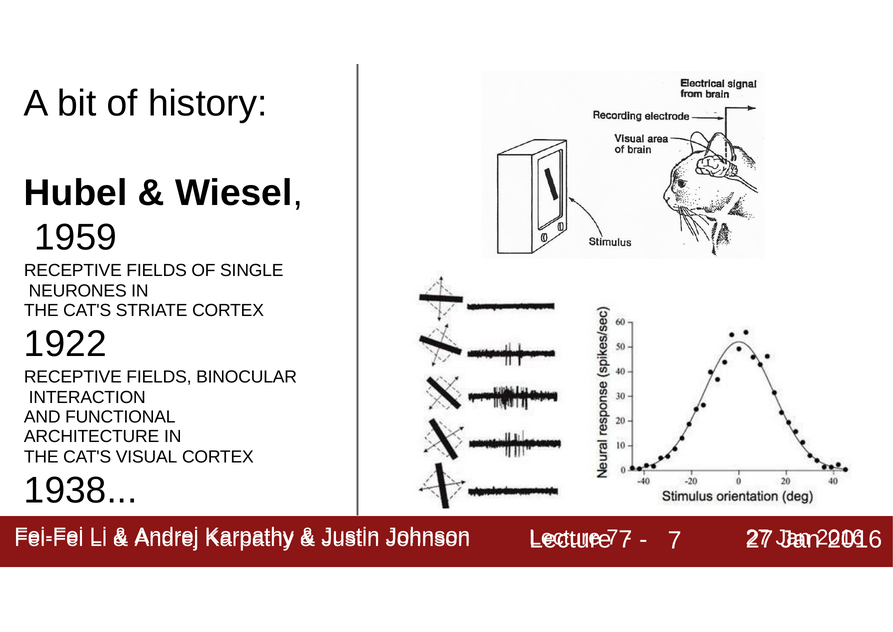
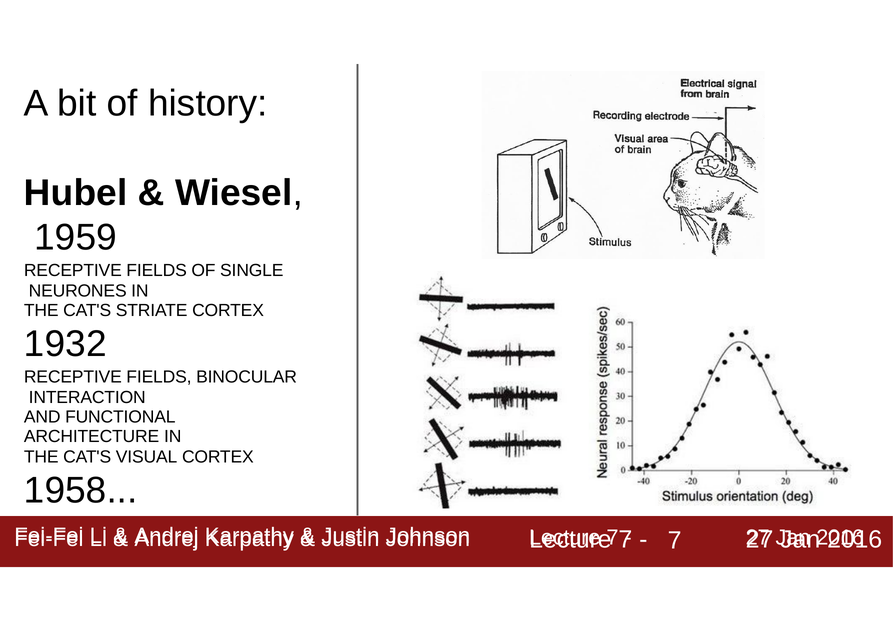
1922: 1922 -> 1932 (65, 344)
1938: 1938 -> 1958 (81, 490)
